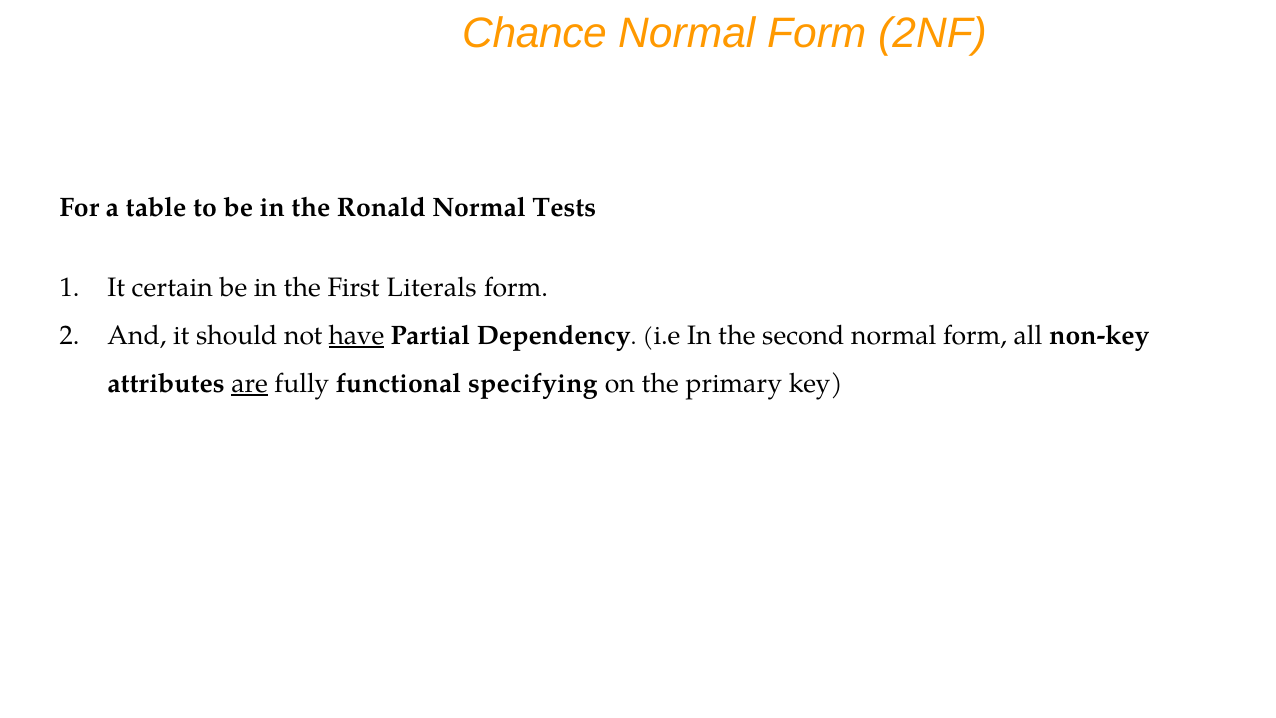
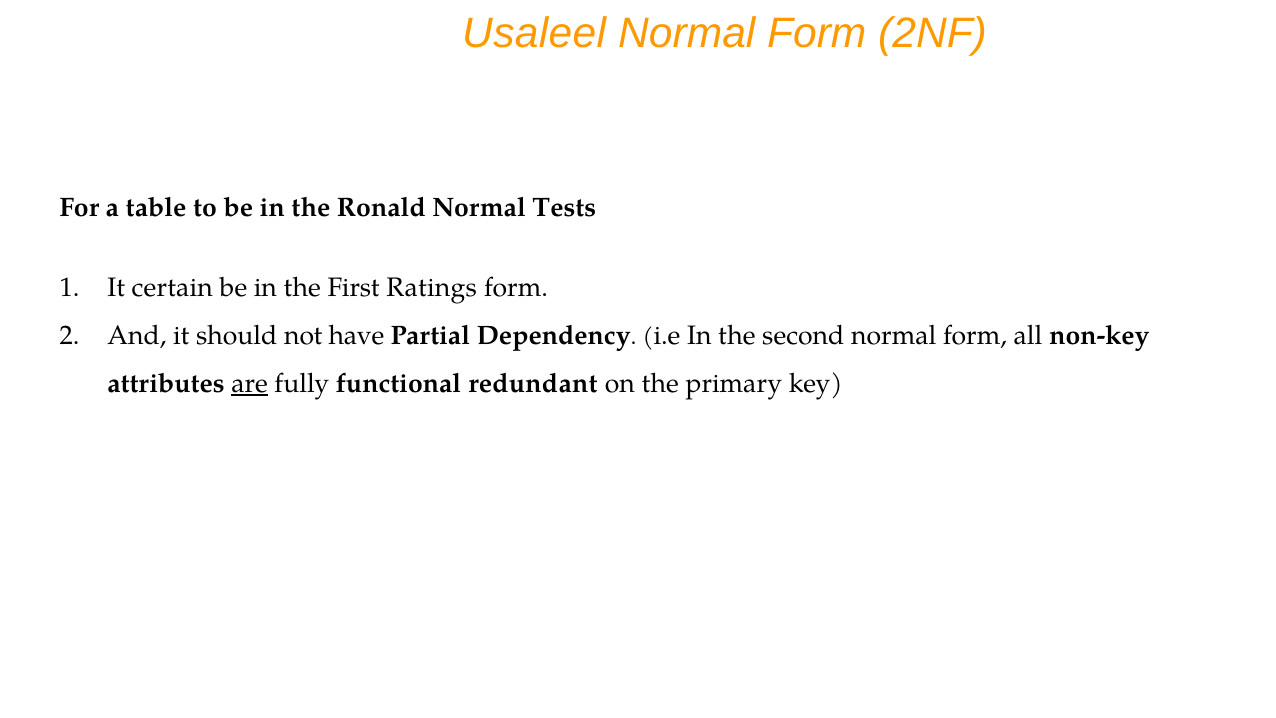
Chance: Chance -> Usaleel (534, 33)
Literals: Literals -> Ratings (432, 288)
have underline: present -> none (357, 336)
specifying: specifying -> redundant (533, 384)
